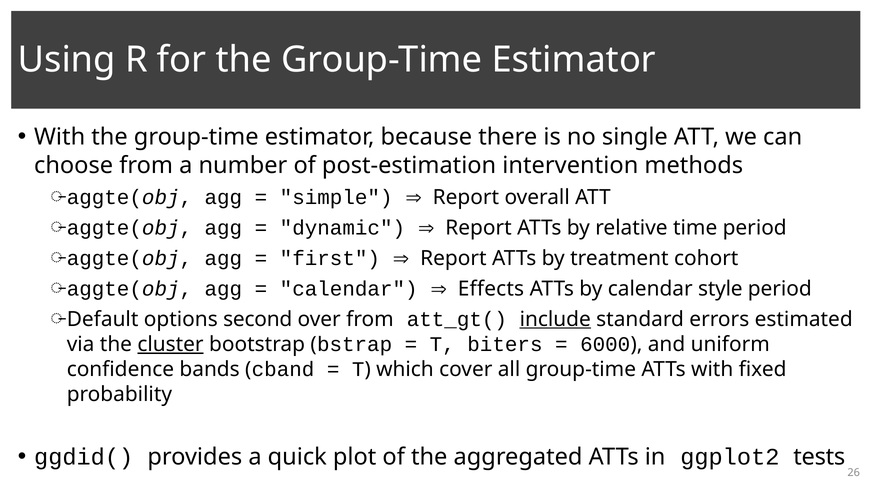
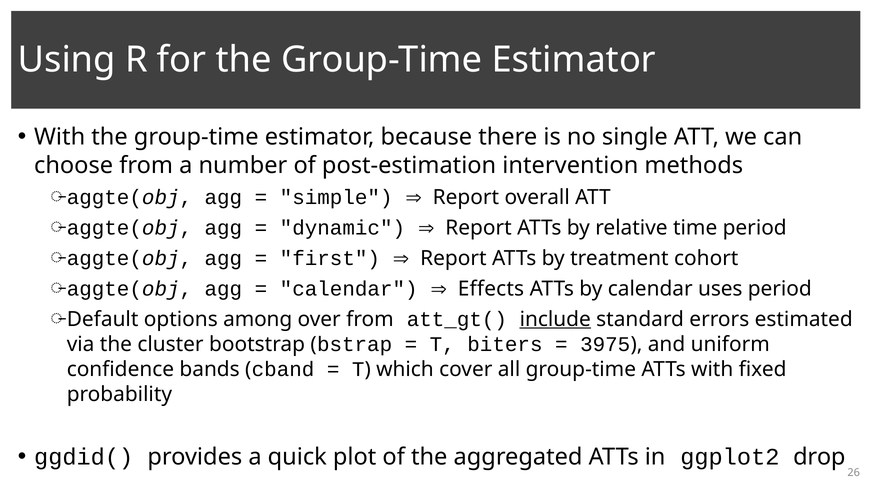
style: style -> uses (720, 289)
second: second -> among (258, 319)
cluster underline: present -> none (171, 344)
6000: 6000 -> 3975 (605, 344)
tests: tests -> drop (819, 457)
